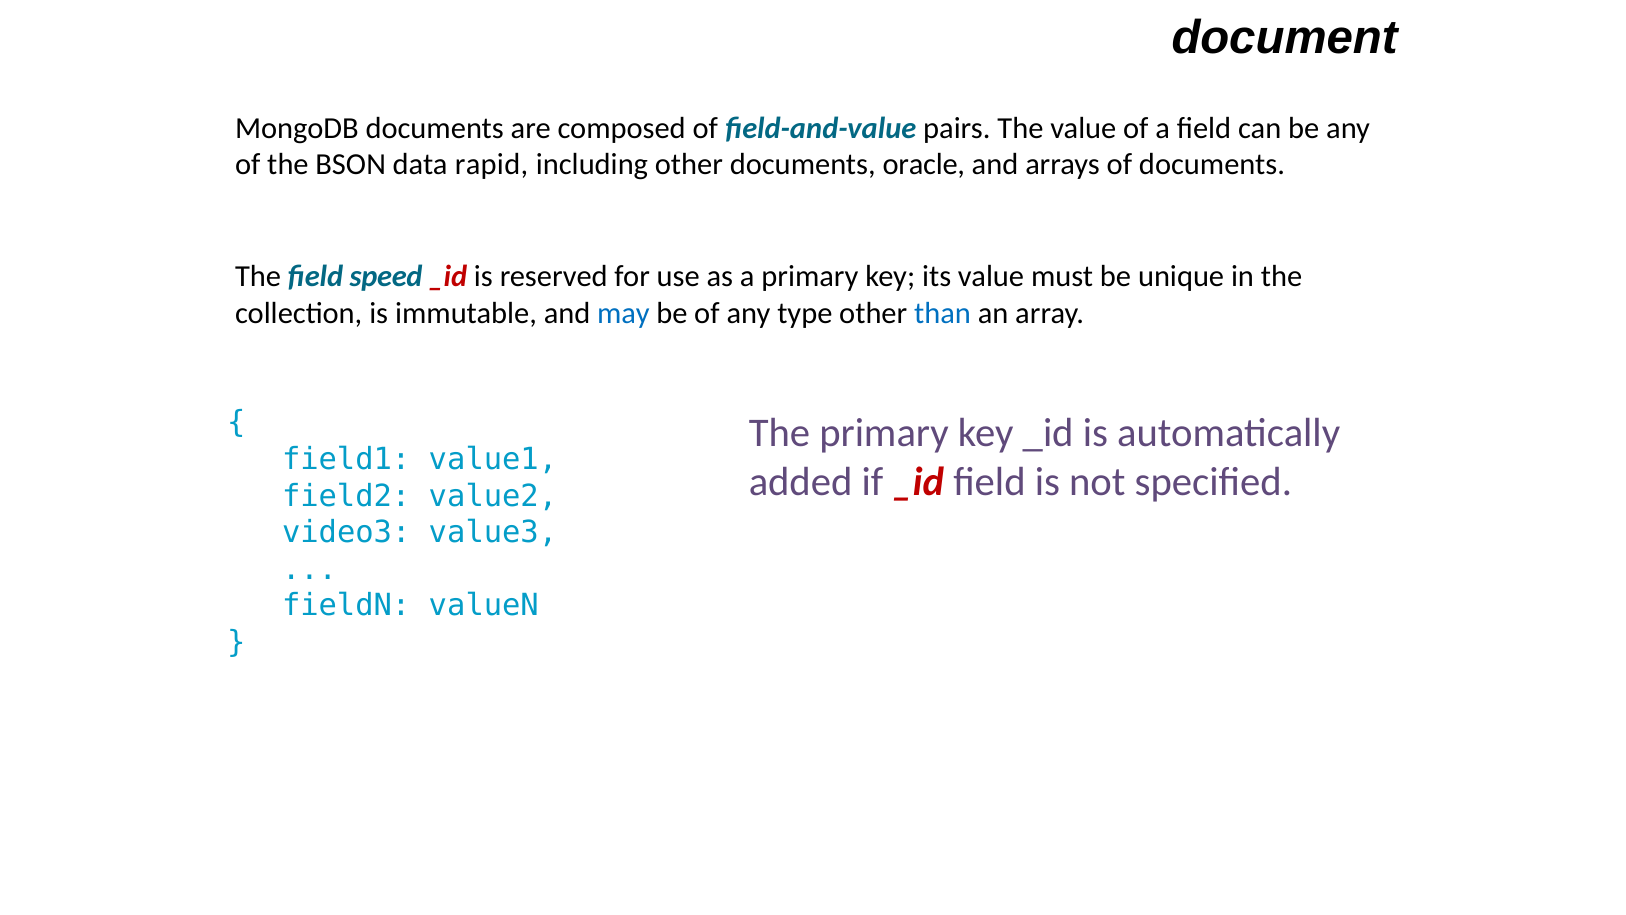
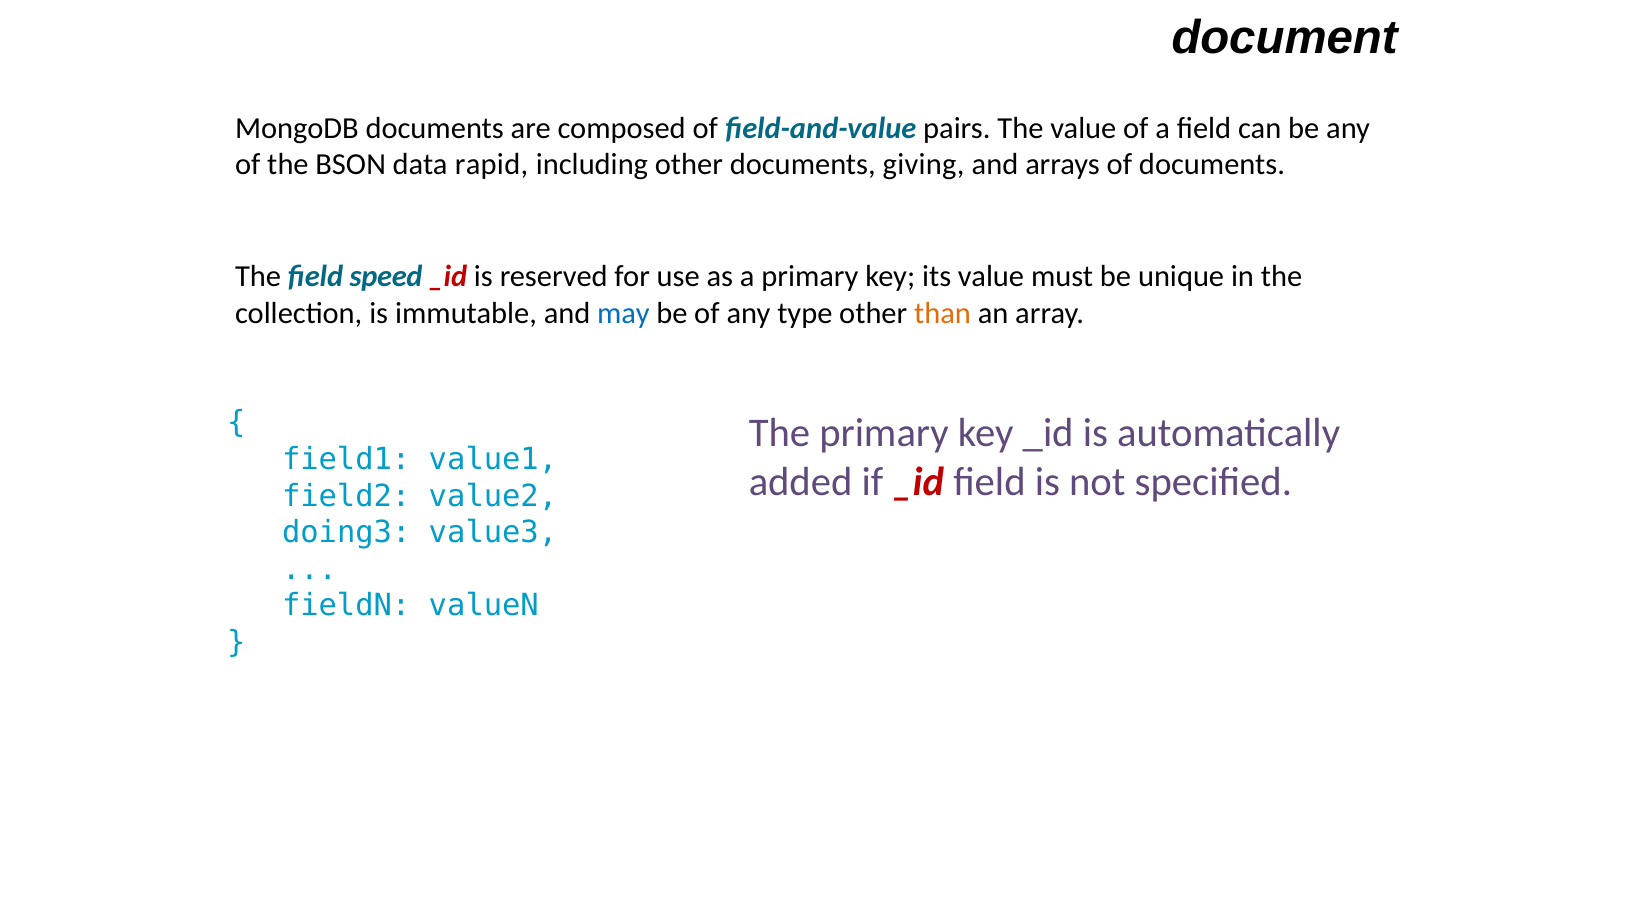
oracle: oracle -> giving (924, 165)
than colour: blue -> orange (942, 313)
video3: video3 -> doing3 (346, 533)
